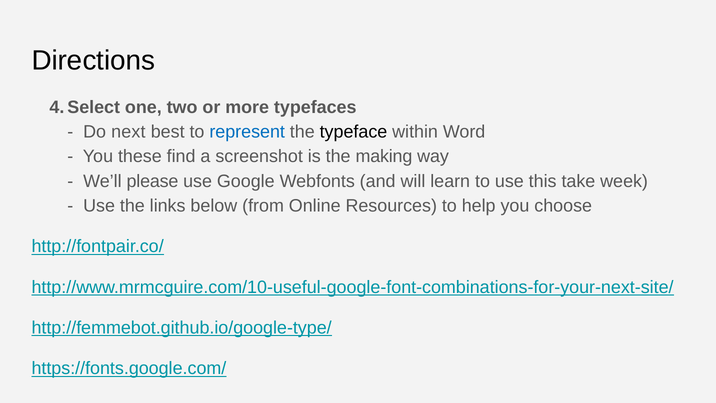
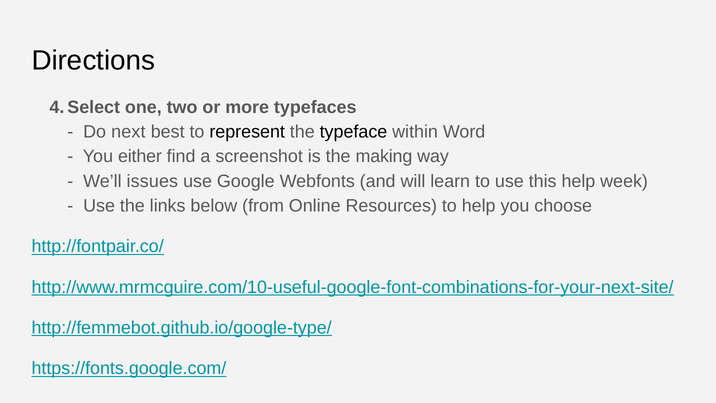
represent colour: blue -> black (247, 132)
these: these -> either (140, 156)
please: please -> issues (152, 181)
this take: take -> help (578, 181)
